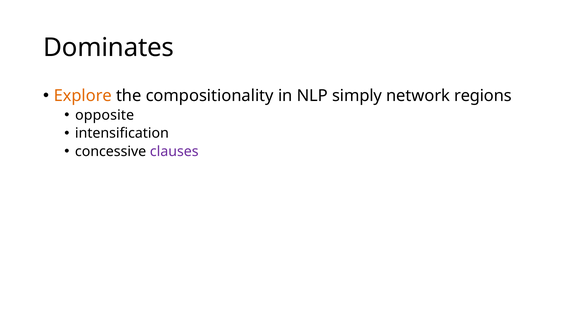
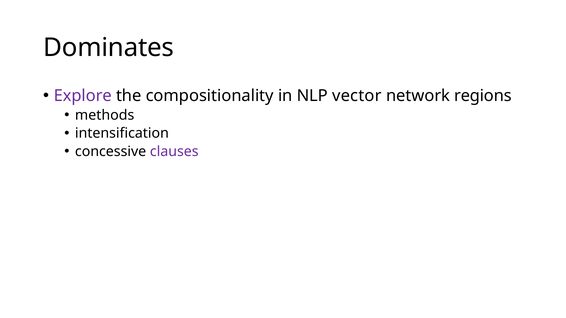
Explore colour: orange -> purple (83, 96)
simply: simply -> vector (357, 96)
opposite: opposite -> methods (105, 115)
